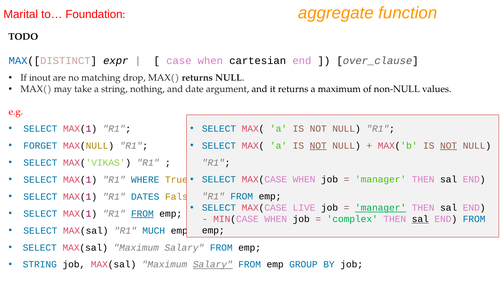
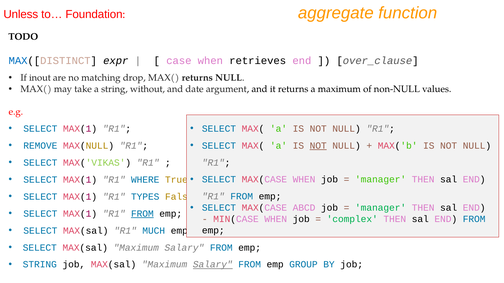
Marital: Marital -> Unless (21, 14)
cartesian: cartesian -> retrieves (258, 61)
nothing: nothing -> without (147, 89)
NOT underline: present -> none (449, 146)
FORGET: FORGET -> REMOVE (40, 146)
DATES: DATES -> TYPES (145, 197)
LIVE: LIVE -> ABCD (304, 208)
manager underline: present -> none (381, 208)
sal underline: present -> none (420, 220)
